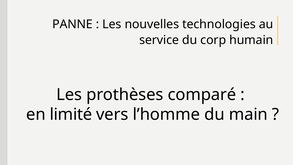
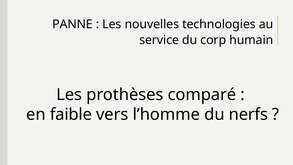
limité: limité -> faible (71, 114)
main: main -> nerfs (248, 114)
